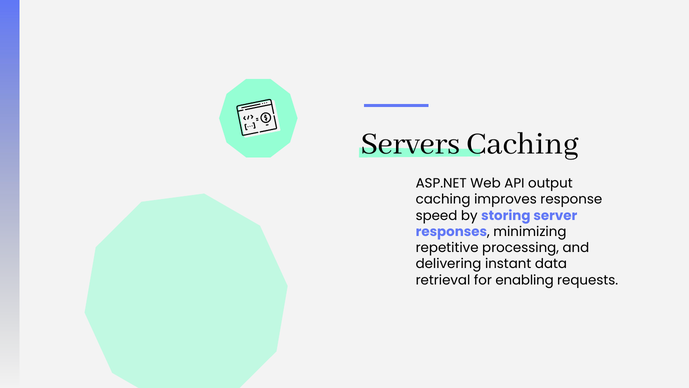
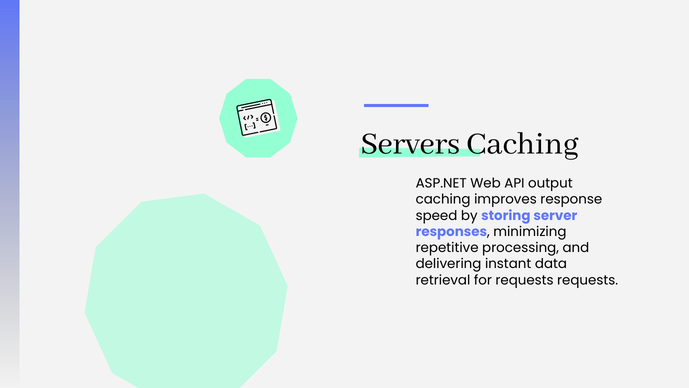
for enabling: enabling -> requests (525, 280)
